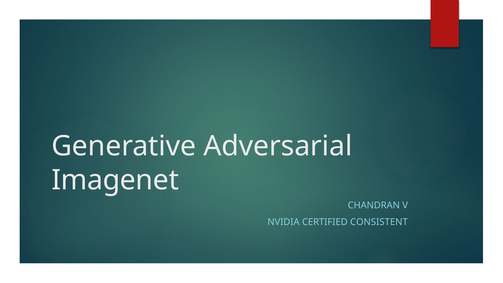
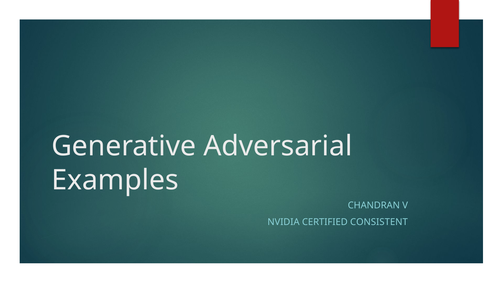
Imagenet: Imagenet -> Examples (115, 180)
